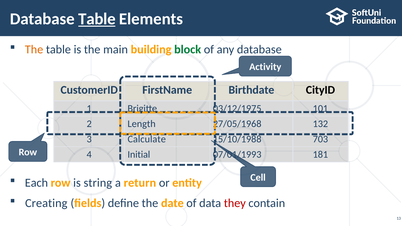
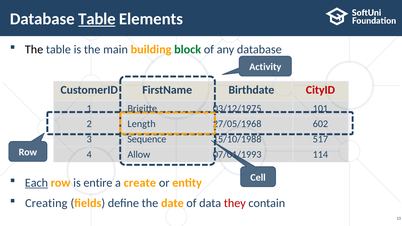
The colour: orange -> black (34, 49)
CityID colour: black -> red (320, 90)
132: 132 -> 602 (320, 124)
Calculate: Calculate -> Sequence (147, 139)
703: 703 -> 517 (320, 139)
Initial: Initial -> Allow (139, 154)
181: 181 -> 114 (320, 154)
Each underline: none -> present (36, 183)
string: string -> entire (98, 183)
return: return -> create (140, 183)
